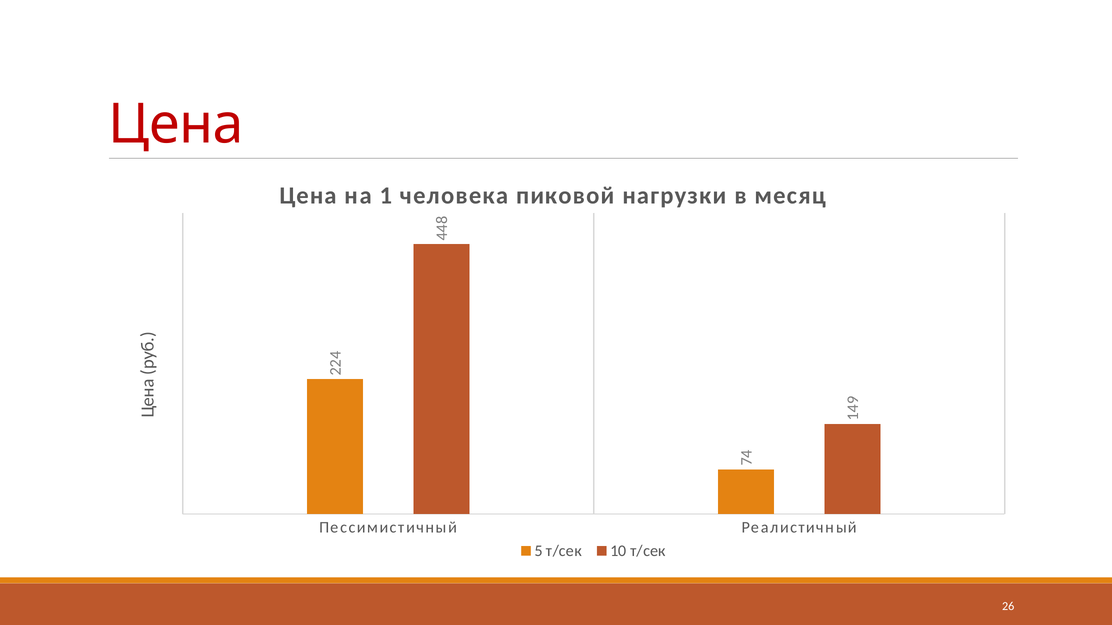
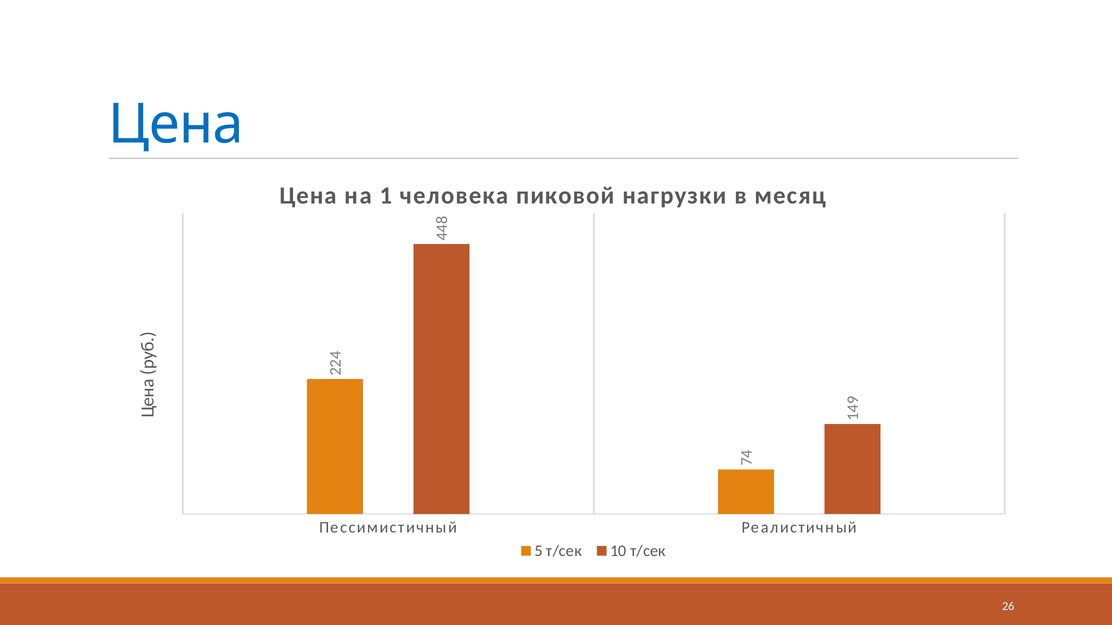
Цена colour: red -> blue (176, 125)
